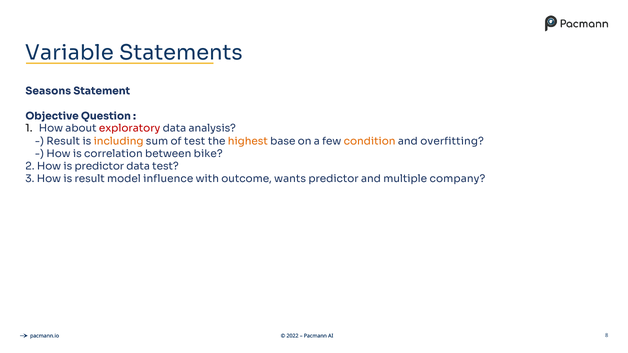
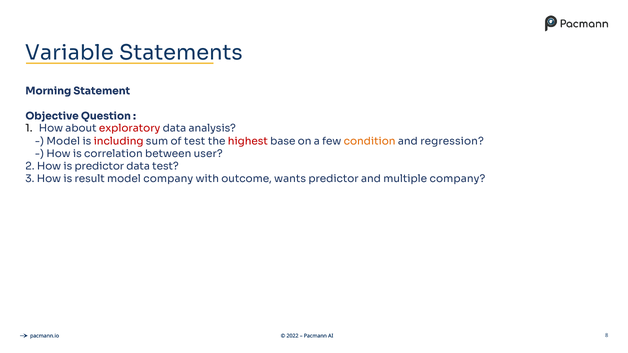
Seasons: Seasons -> Morning (48, 91)
Result: Result -> Model (63, 141)
including colour: orange -> red (119, 141)
highest colour: orange -> red (248, 141)
overfitting: overfitting -> regression (452, 141)
bike: bike -> user (208, 154)
model influence: influence -> company (168, 179)
